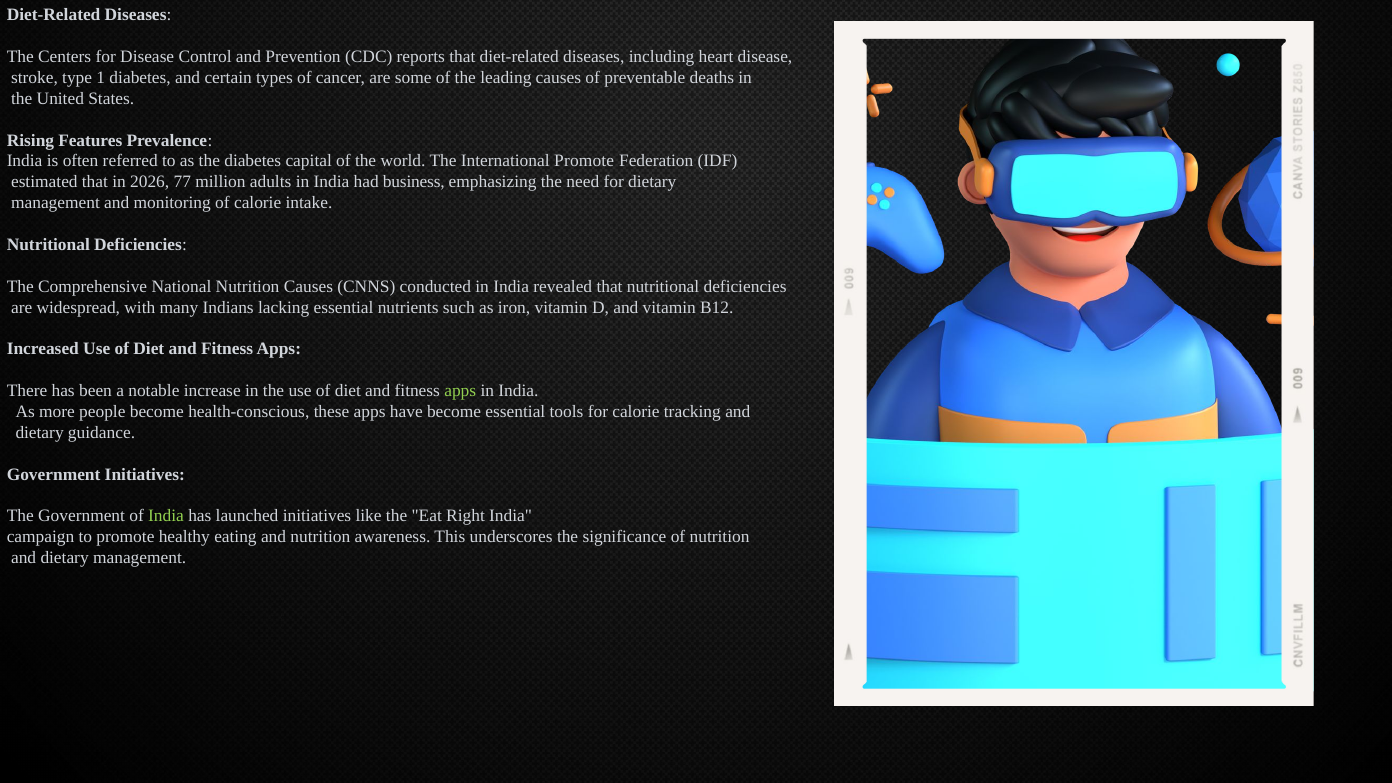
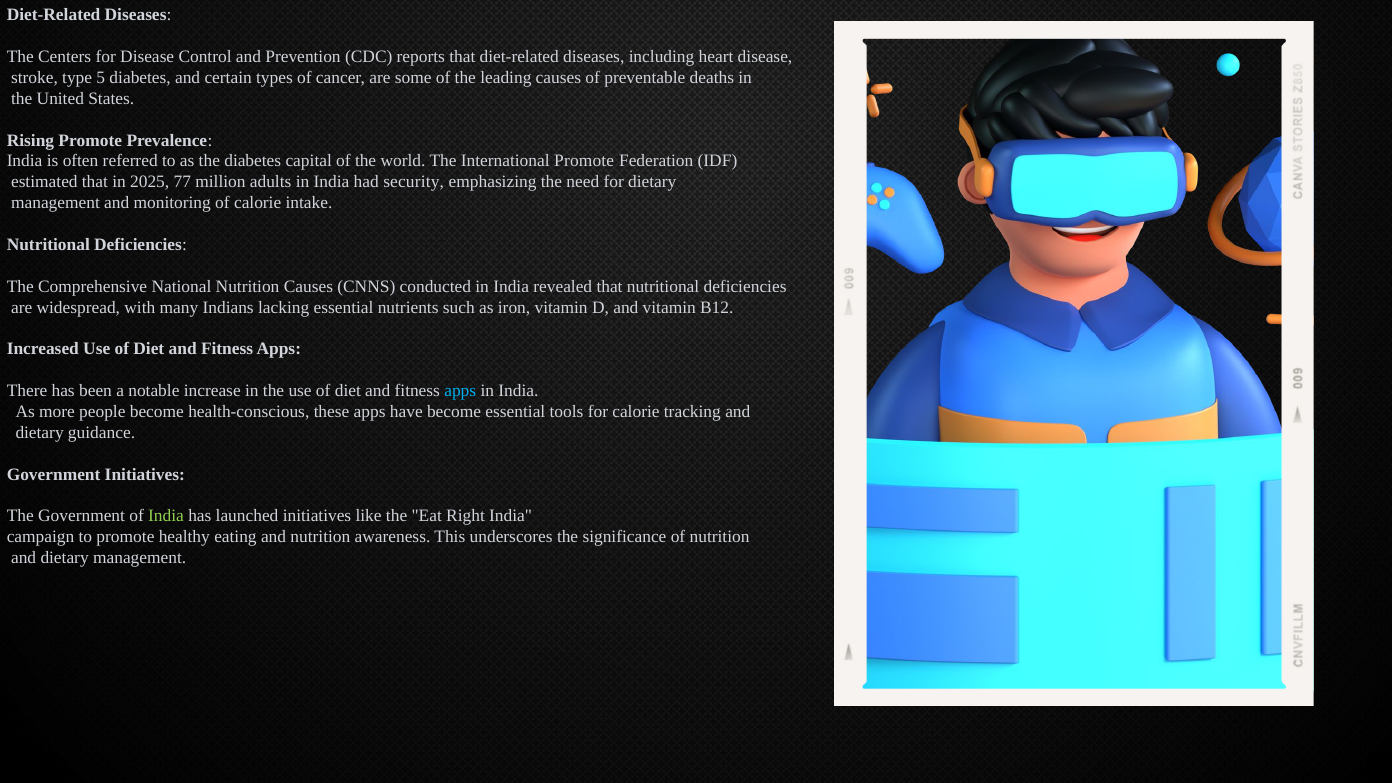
1: 1 -> 5 (101, 78)
Rising Features: Features -> Promote (90, 140)
2026: 2026 -> 2025 (150, 182)
business: business -> security (414, 182)
apps colour: light green -> light blue (460, 391)
